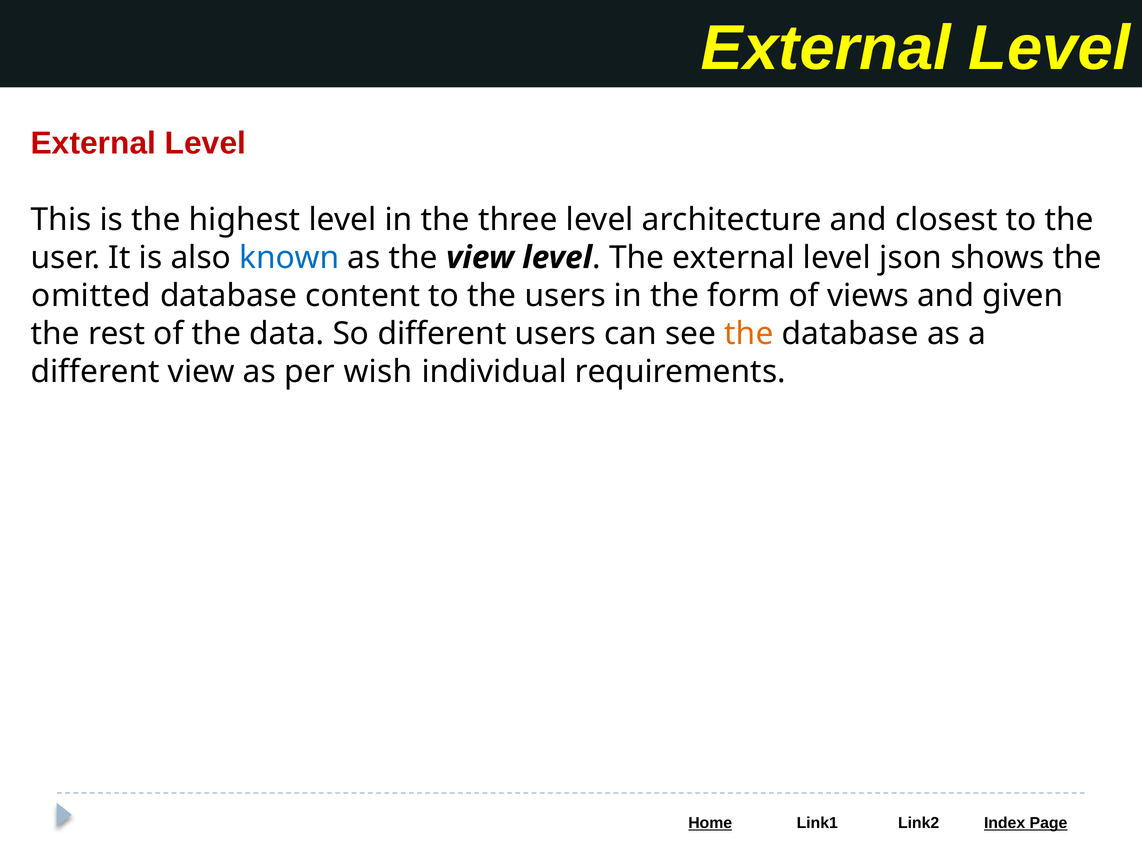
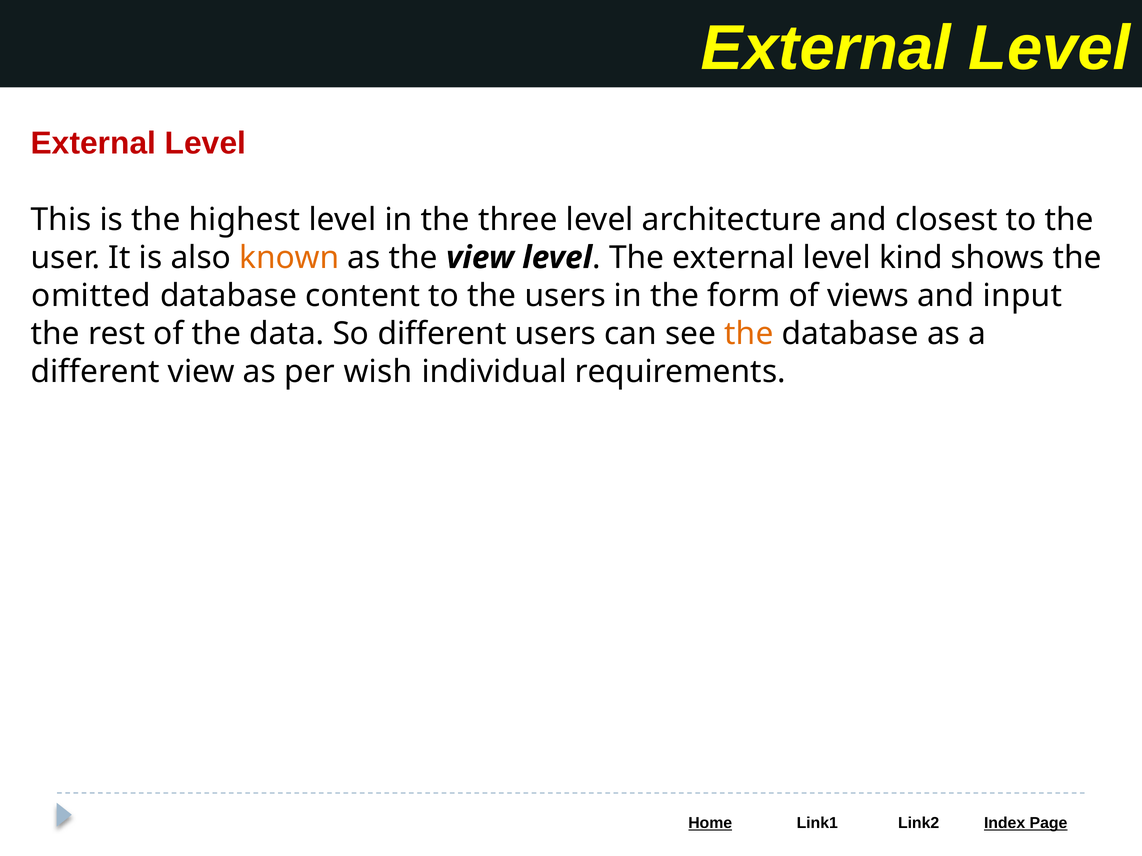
known colour: blue -> orange (289, 258)
json: json -> kind (911, 258)
given: given -> input (1023, 296)
